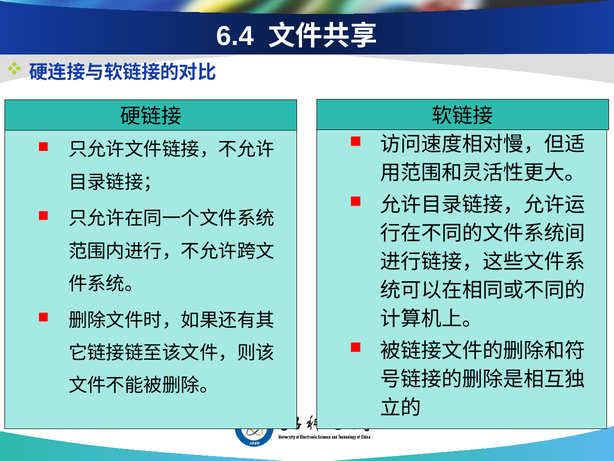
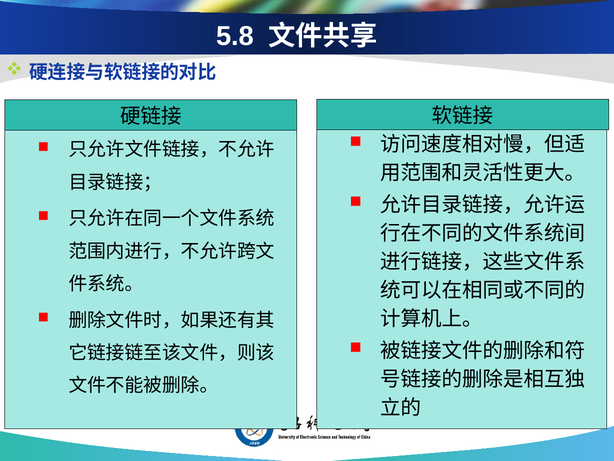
6.4: 6.4 -> 5.8 (235, 36)
